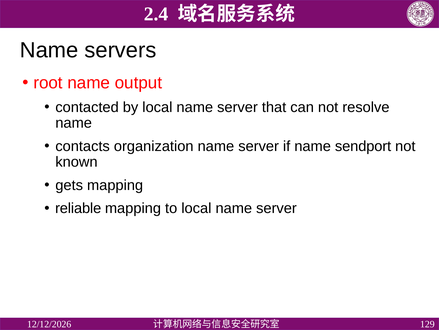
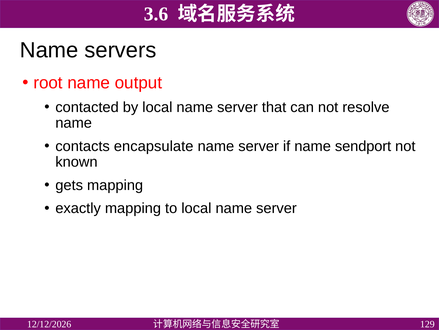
2.4: 2.4 -> 3.6 (156, 14)
organization: organization -> encapsulate (154, 146)
reliable: reliable -> exactly (78, 208)
